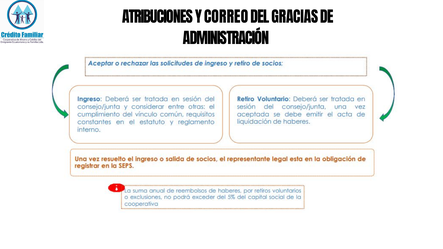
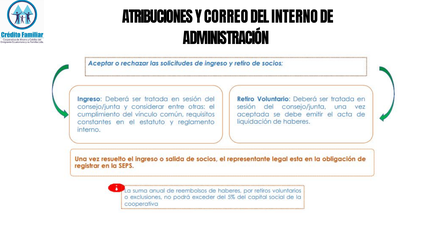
GRACIAS: GRACIAS -> INTERNO (295, 18)
